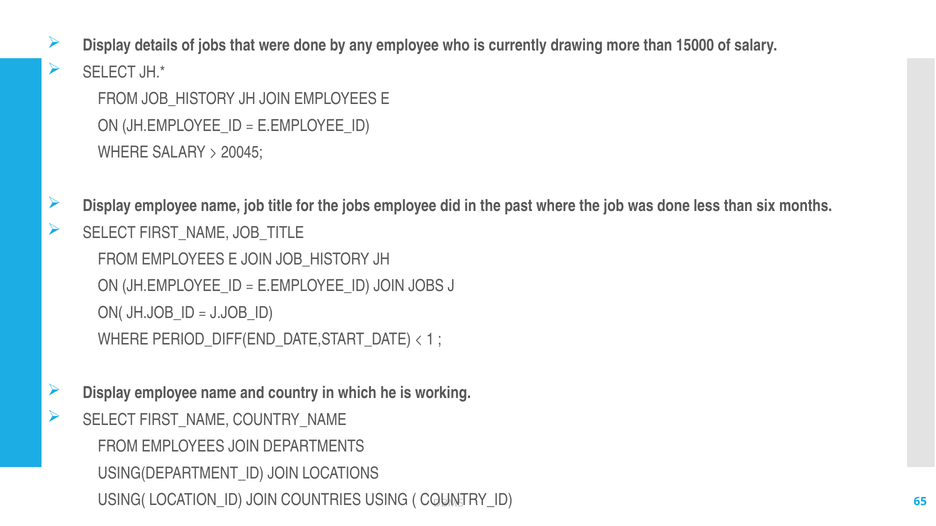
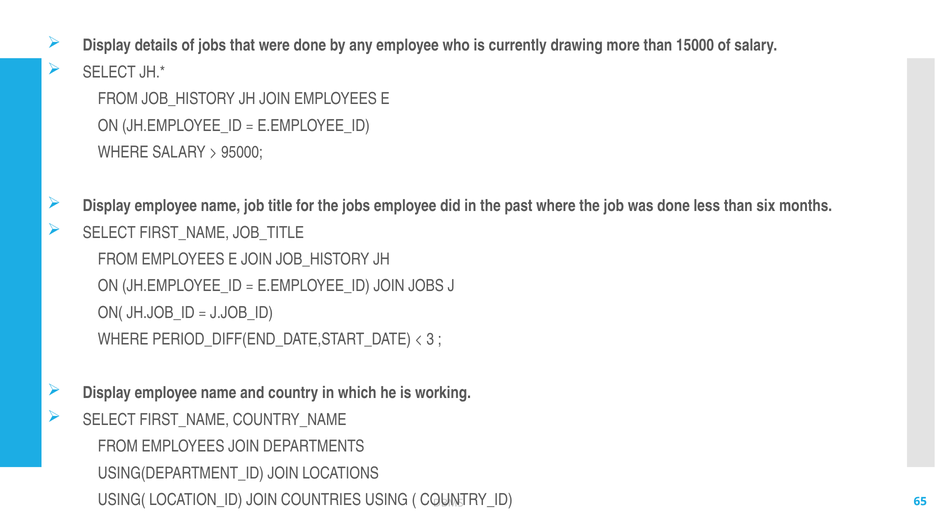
20045: 20045 -> 95000 (242, 153)
1: 1 -> 3 (430, 340)
